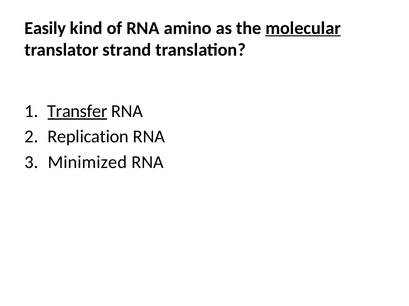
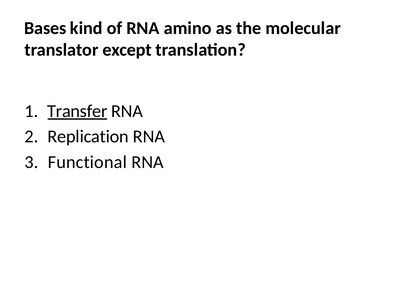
Easily: Easily -> Bases (45, 28)
molecular underline: present -> none (303, 28)
strand: strand -> except (127, 50)
Minimized: Minimized -> Functional (87, 162)
